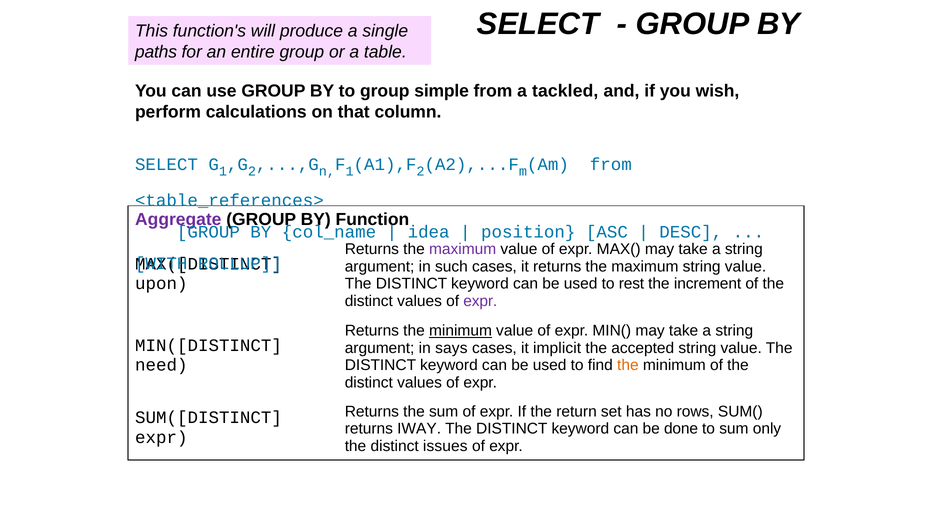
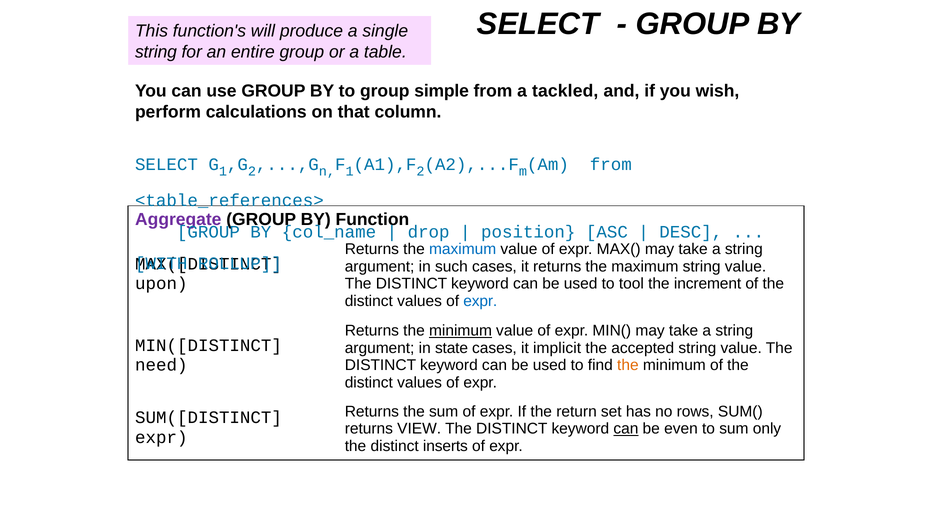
paths: paths -> string (156, 52)
idea: idea -> drop (429, 232)
maximum colour: purple -> blue (463, 249)
rest: rest -> tool (631, 284)
expr colour: purple -> blue (480, 301)
says: says -> state (452, 348)
IWAY: IWAY -> VIEW (419, 429)
can underline: none -> present (626, 429)
done: done -> even (681, 429)
issues: issues -> inserts (445, 446)
